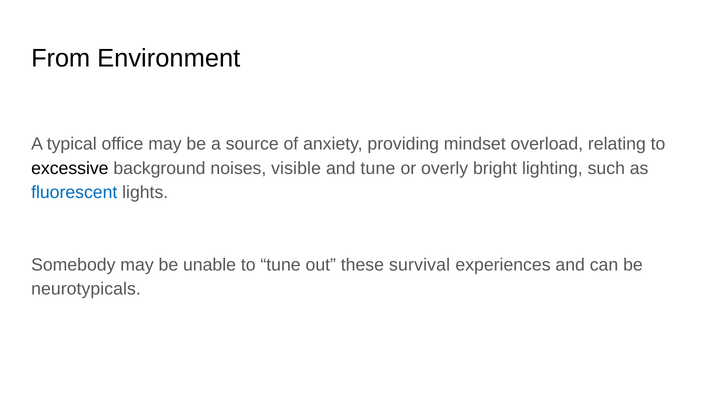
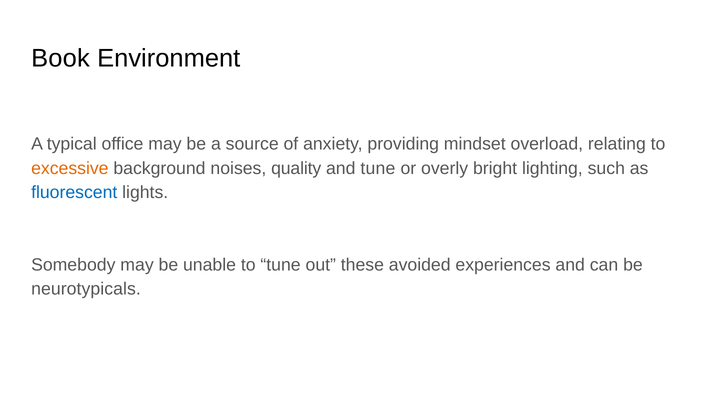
From: From -> Book (60, 58)
excessive colour: black -> orange (70, 168)
visible: visible -> quality (296, 168)
survival: survival -> avoided (420, 265)
